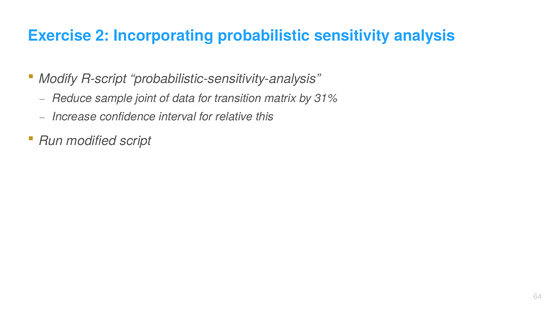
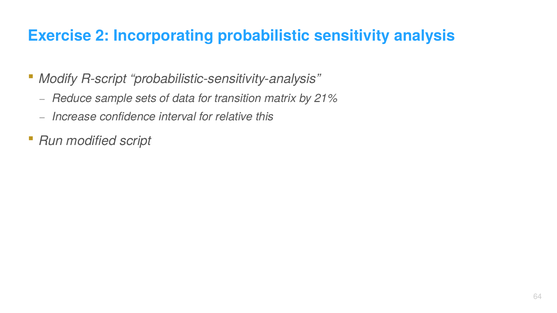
joint: joint -> sets (146, 98)
31%: 31% -> 21% (326, 98)
